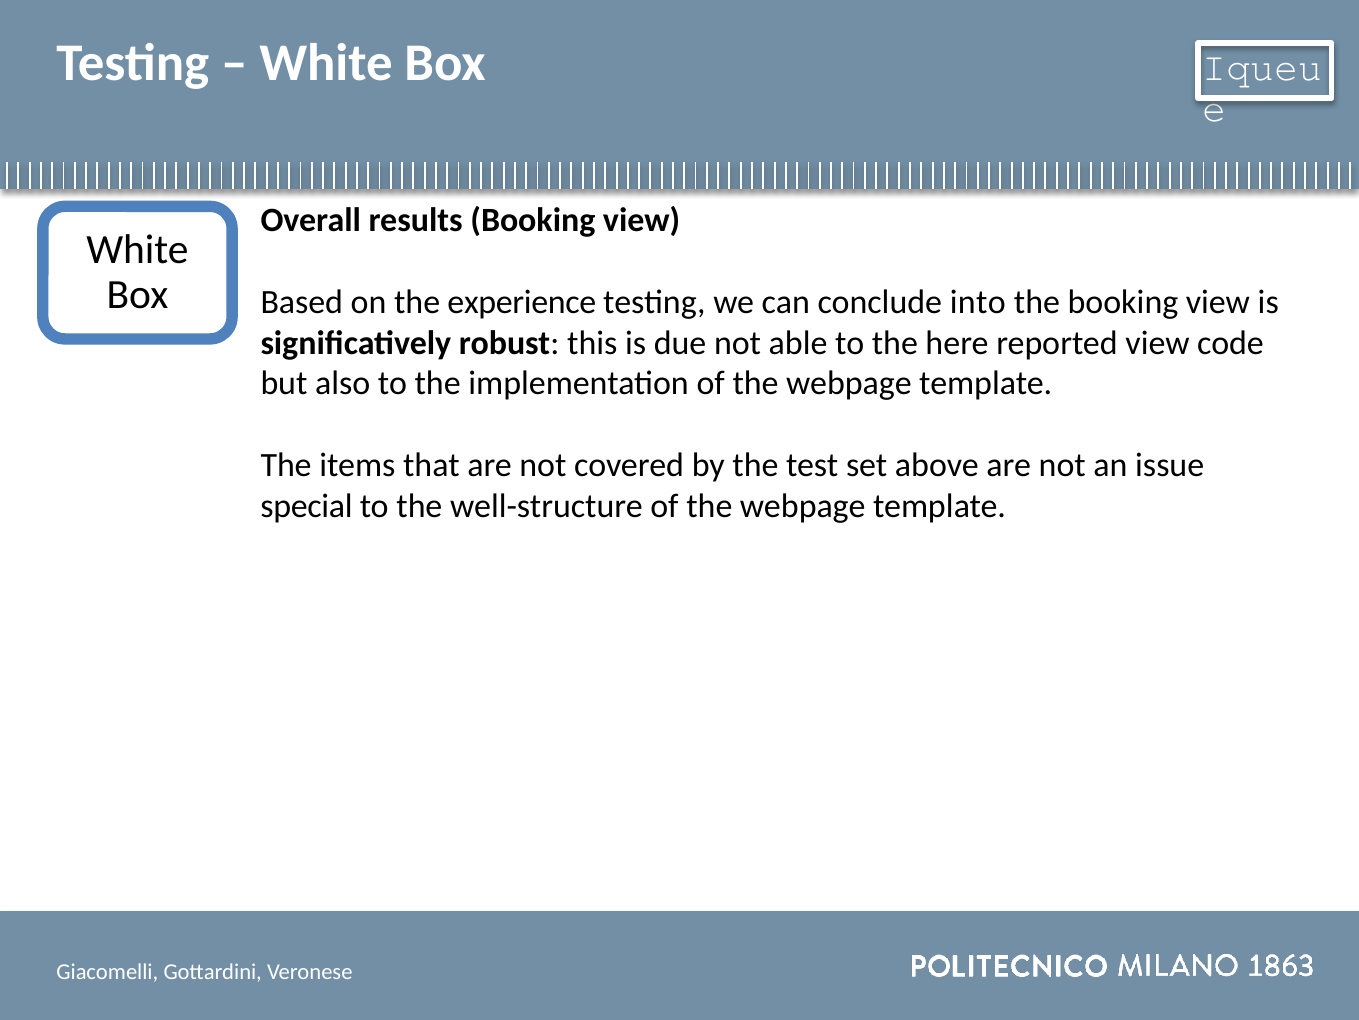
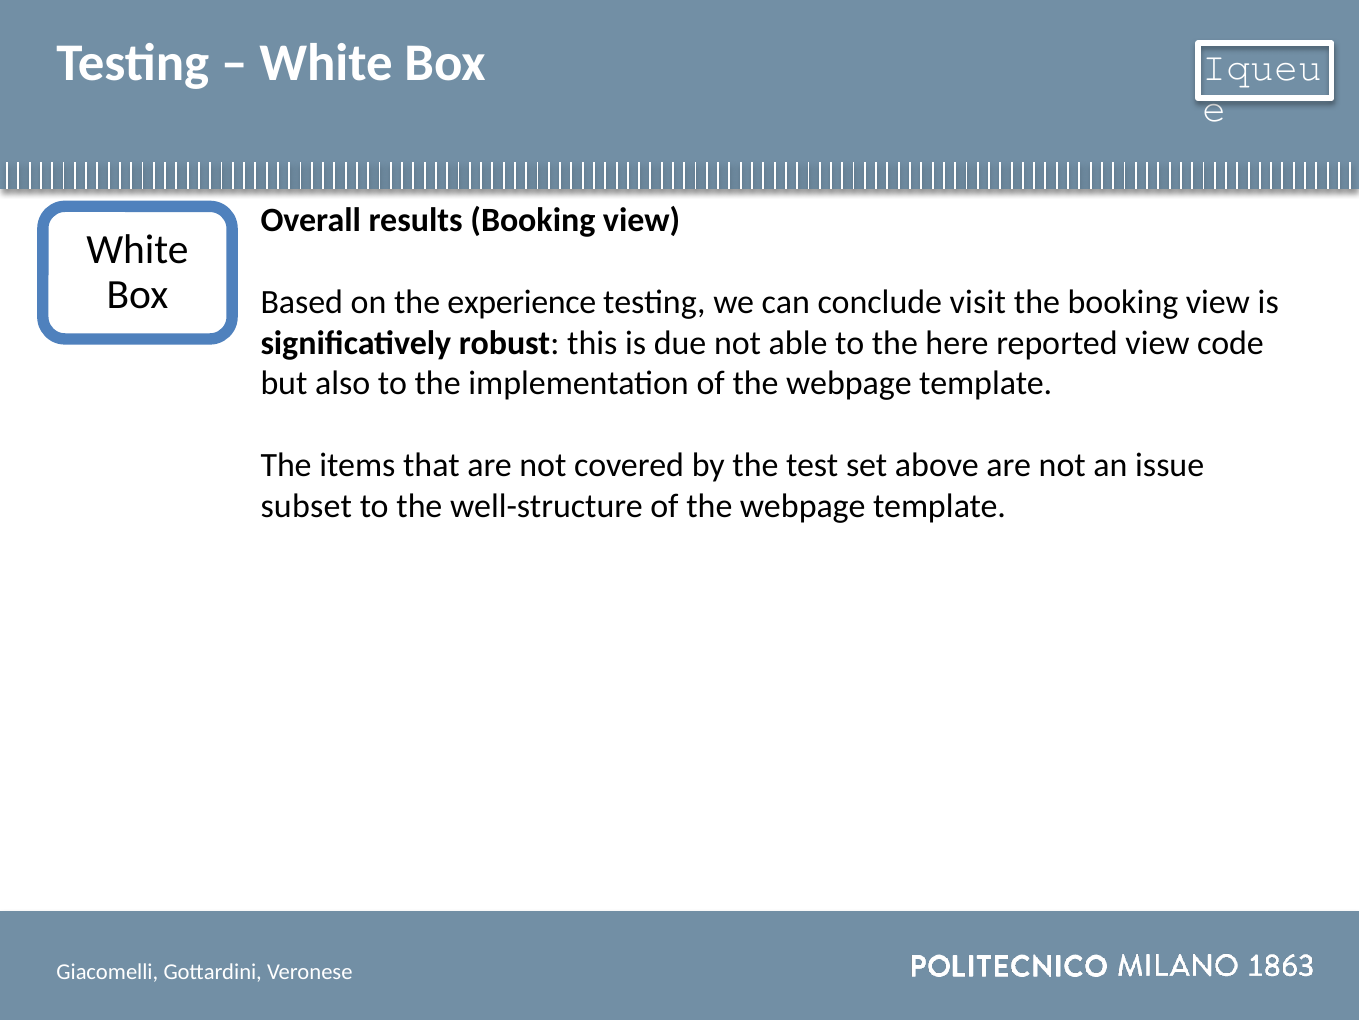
into: into -> visit (978, 302)
special: special -> subset (306, 506)
